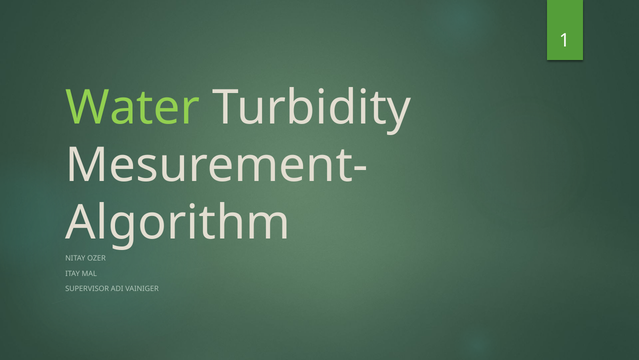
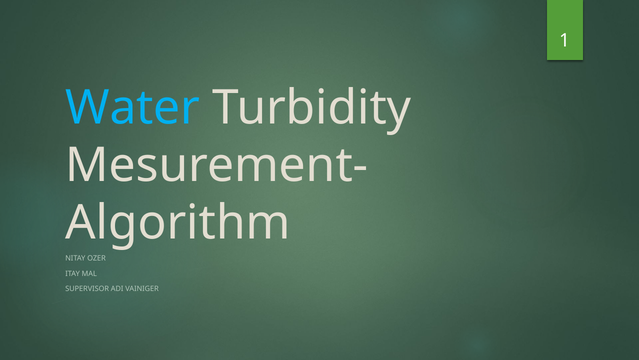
Water colour: light green -> light blue (133, 108)
